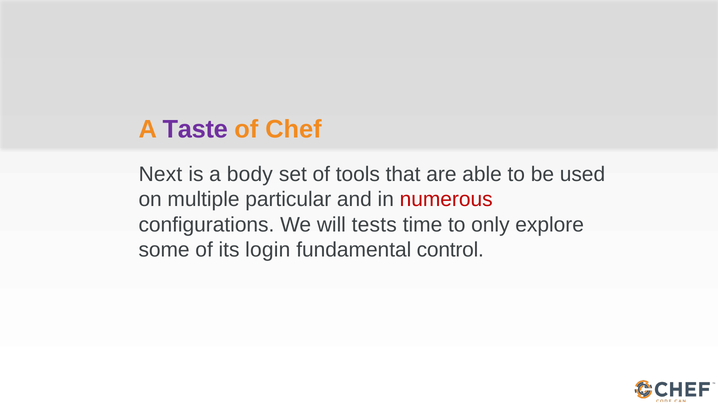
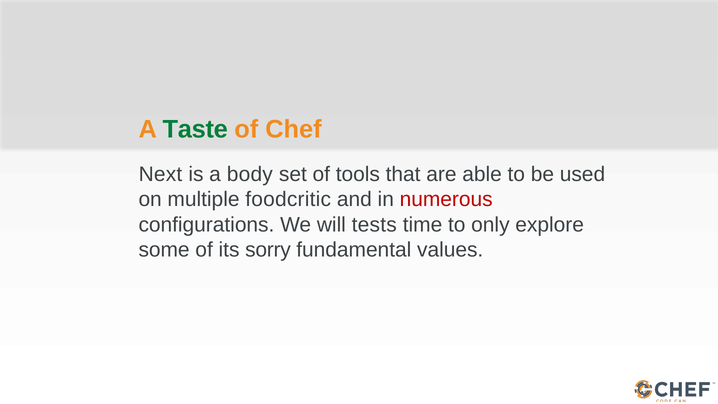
Taste colour: purple -> green (195, 129)
particular: particular -> foodcritic (288, 199)
login: login -> sorry (268, 250)
control: control -> values (450, 250)
